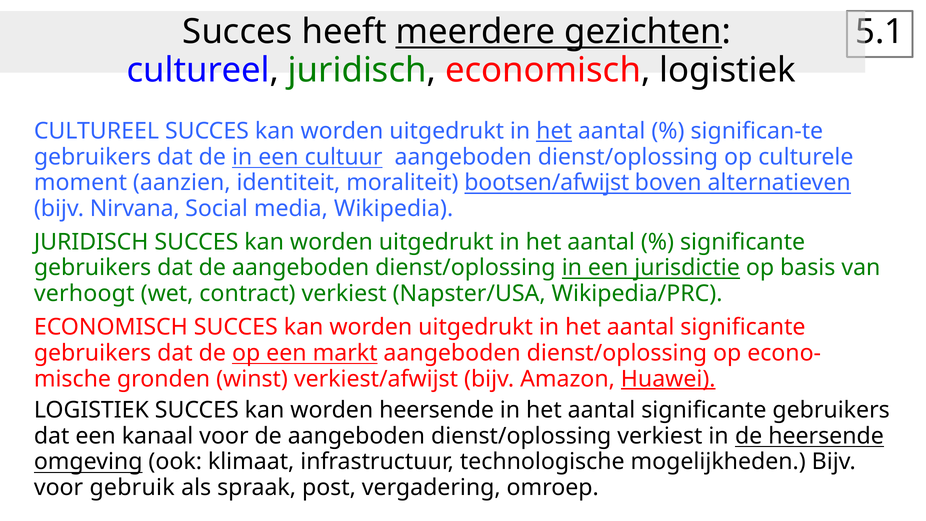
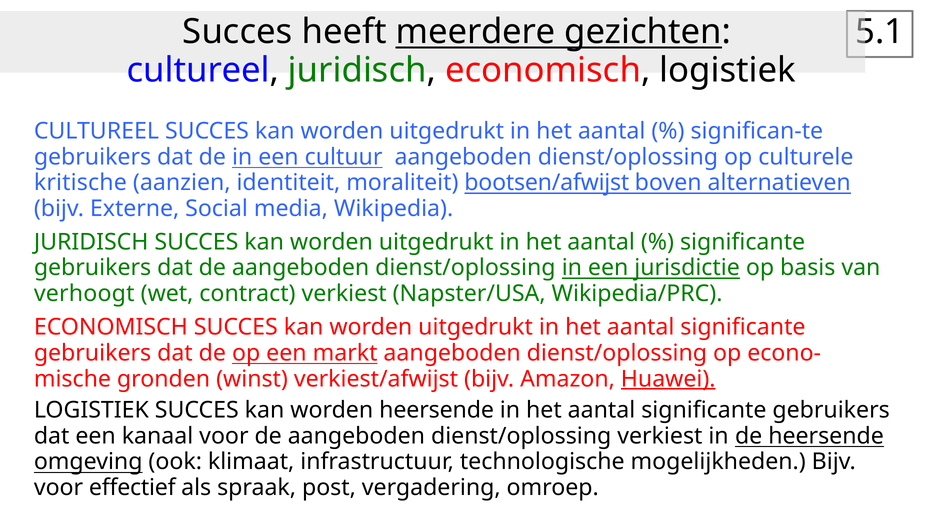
het underline: present -> none (554, 131)
moment: moment -> kritische (80, 183)
Nirvana: Nirvana -> Externe (135, 209)
gebruik: gebruik -> effectief (132, 488)
